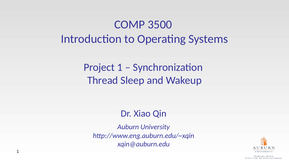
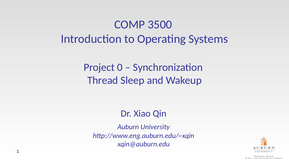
Project 1: 1 -> 0 (120, 68)
